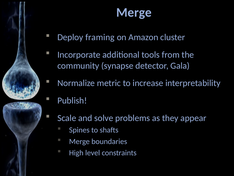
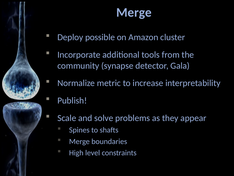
framing: framing -> possible (100, 37)
